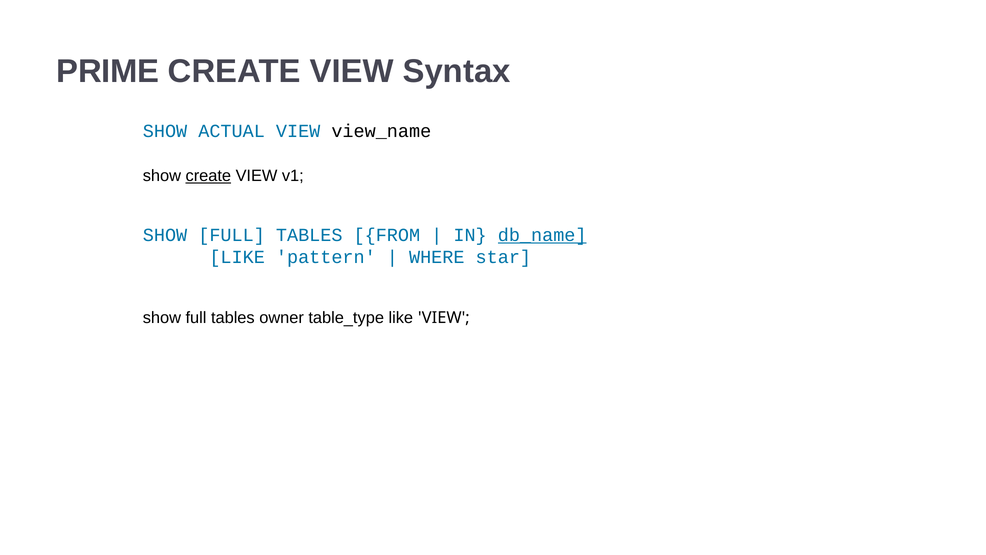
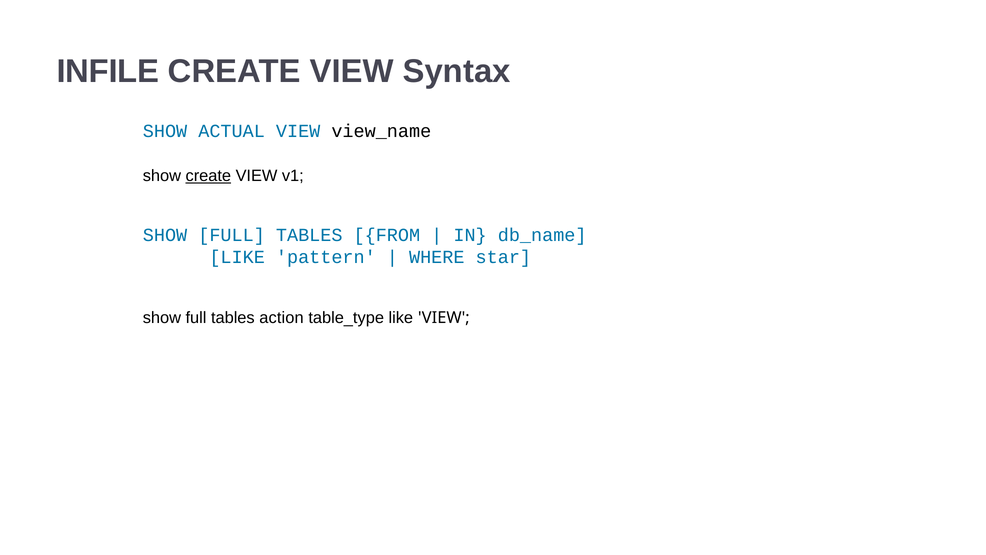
PRIME: PRIME -> INFILE (108, 71)
db_name underline: present -> none (542, 235)
owner: owner -> action (282, 317)
